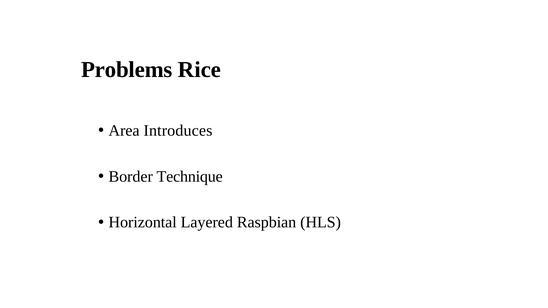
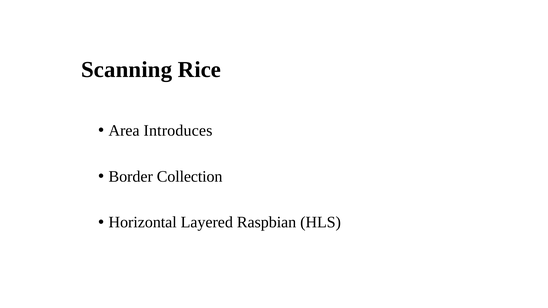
Problems: Problems -> Scanning (127, 70)
Technique: Technique -> Collection (190, 177)
